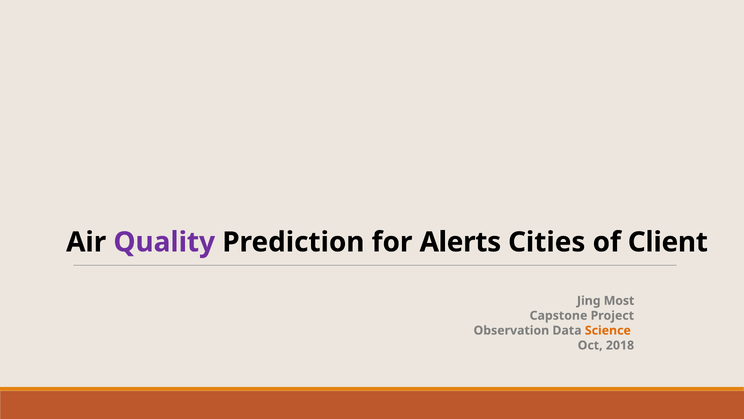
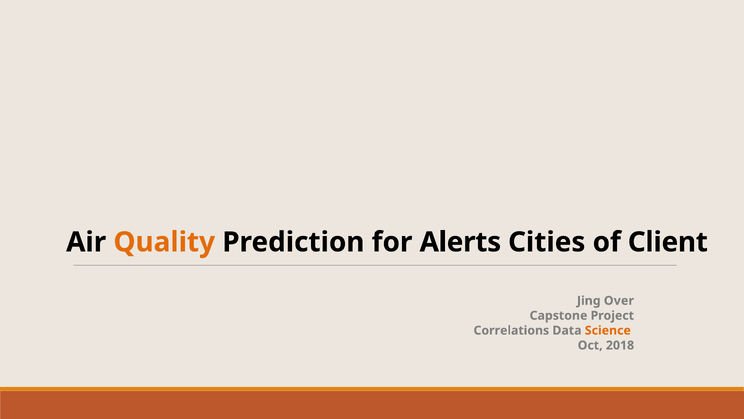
Quality colour: purple -> orange (164, 242)
Most: Most -> Over (619, 300)
Observation: Observation -> Correlations (511, 330)
